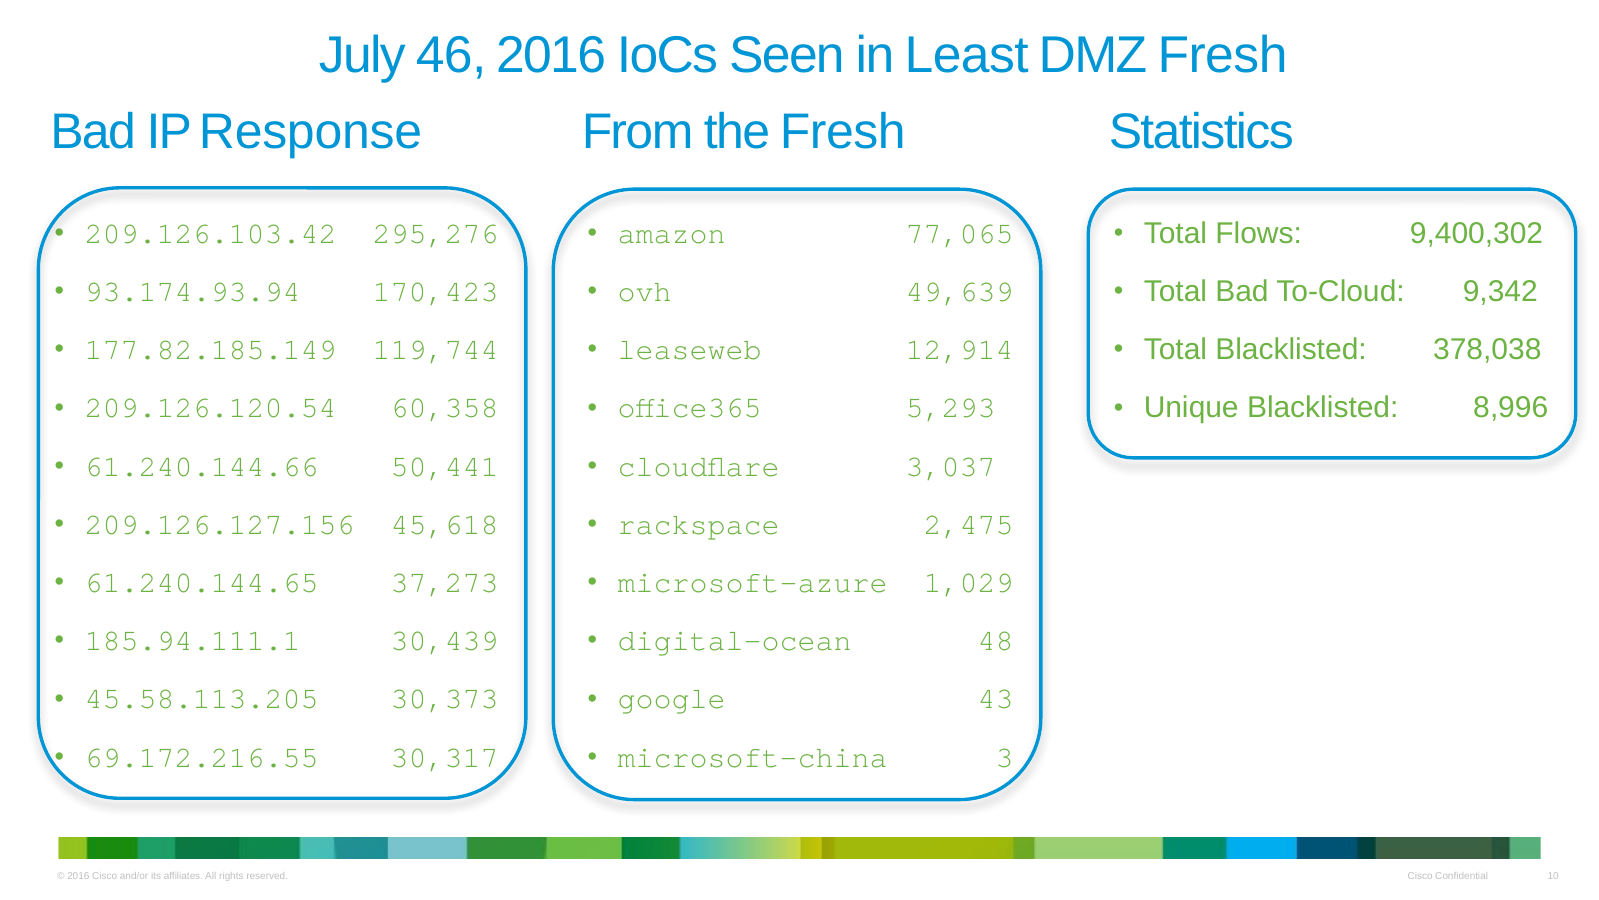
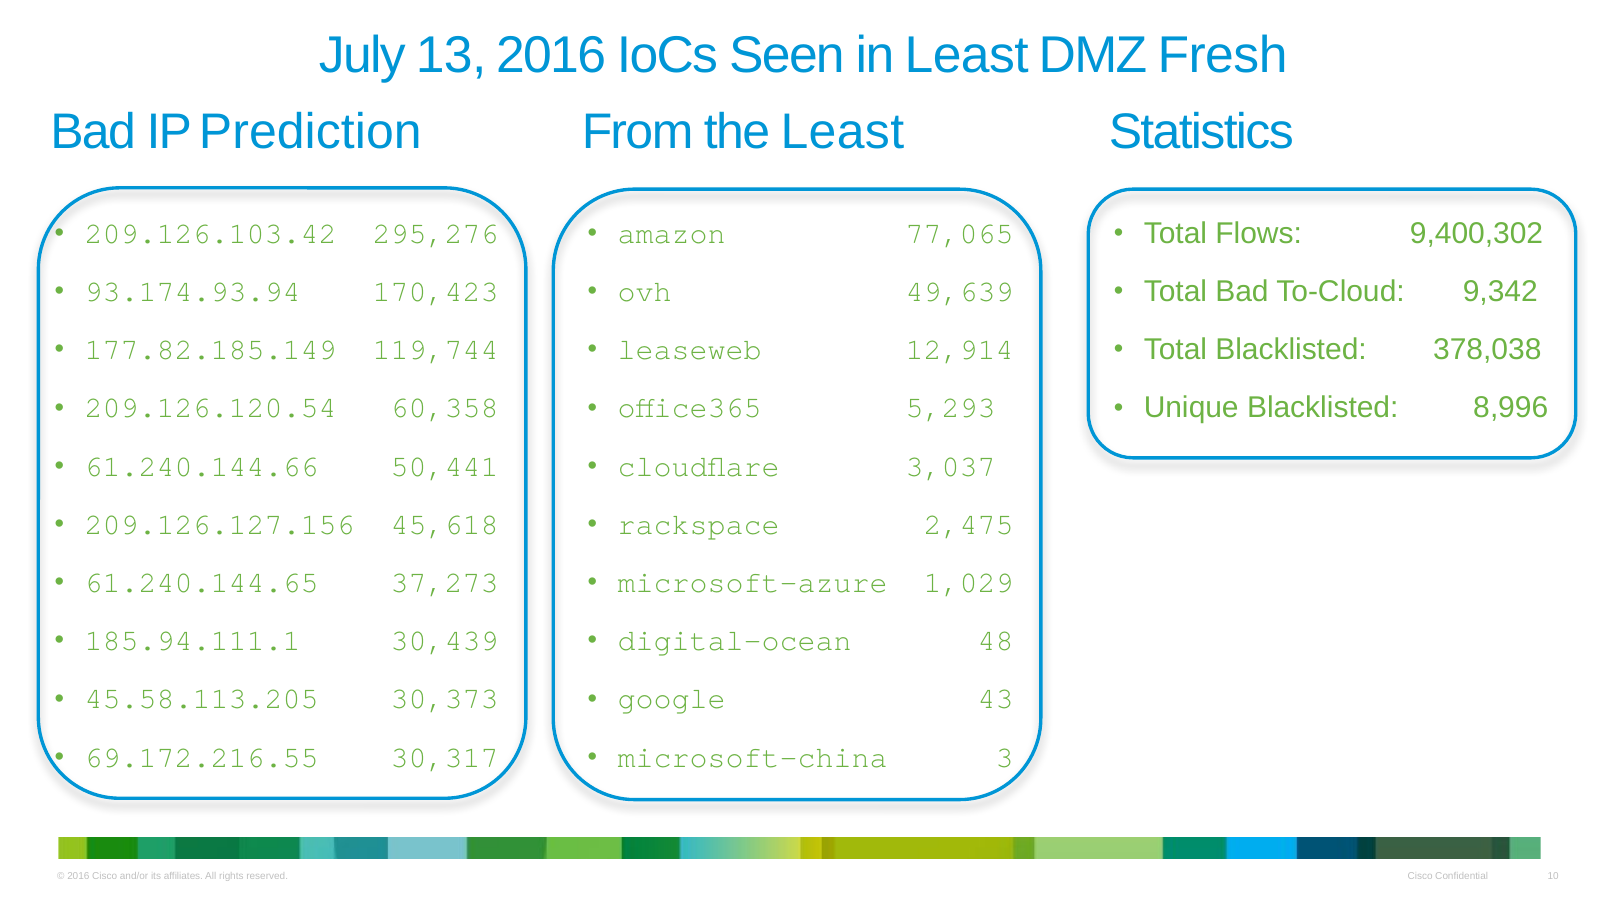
46: 46 -> 13 (451, 55)
Response: Response -> Prediction (310, 132)
the Fresh: Fresh -> Least (842, 132)
